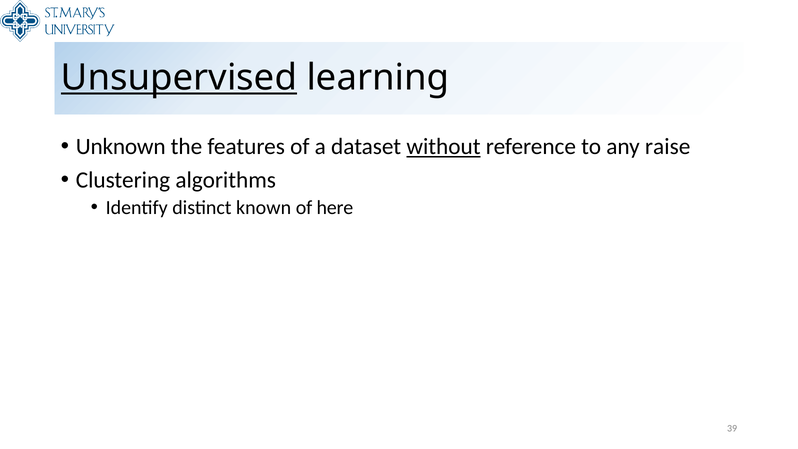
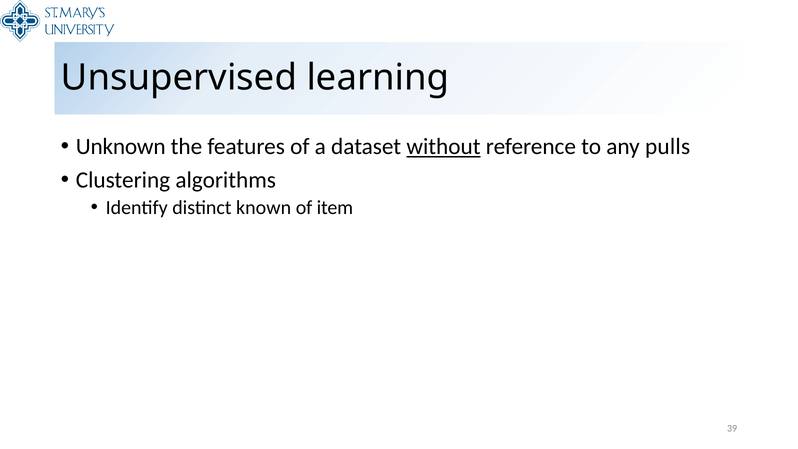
Unsupervised underline: present -> none (179, 78)
raise: raise -> pulls (668, 147)
here: here -> item (335, 208)
